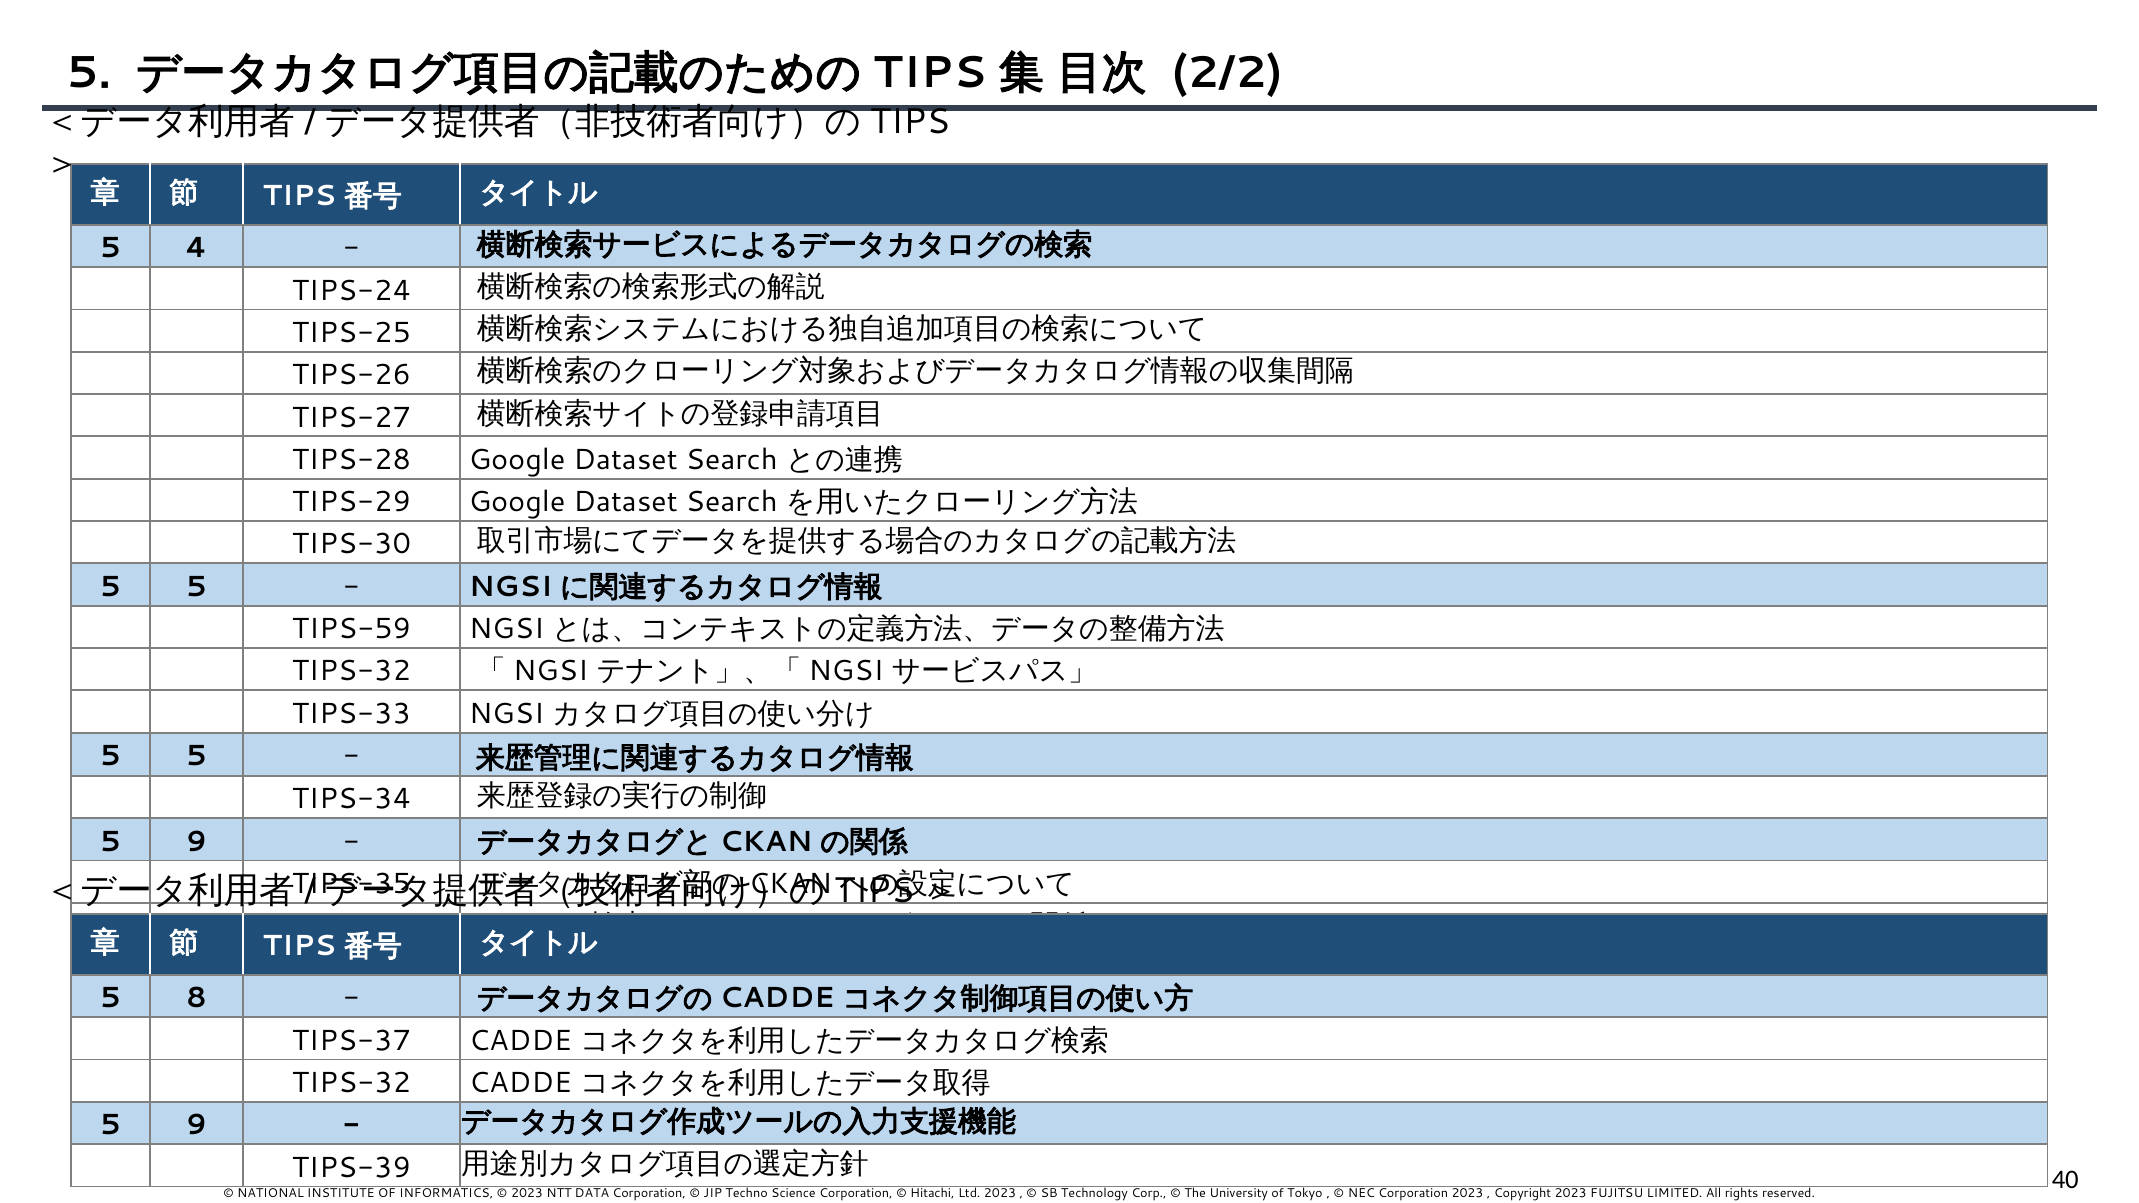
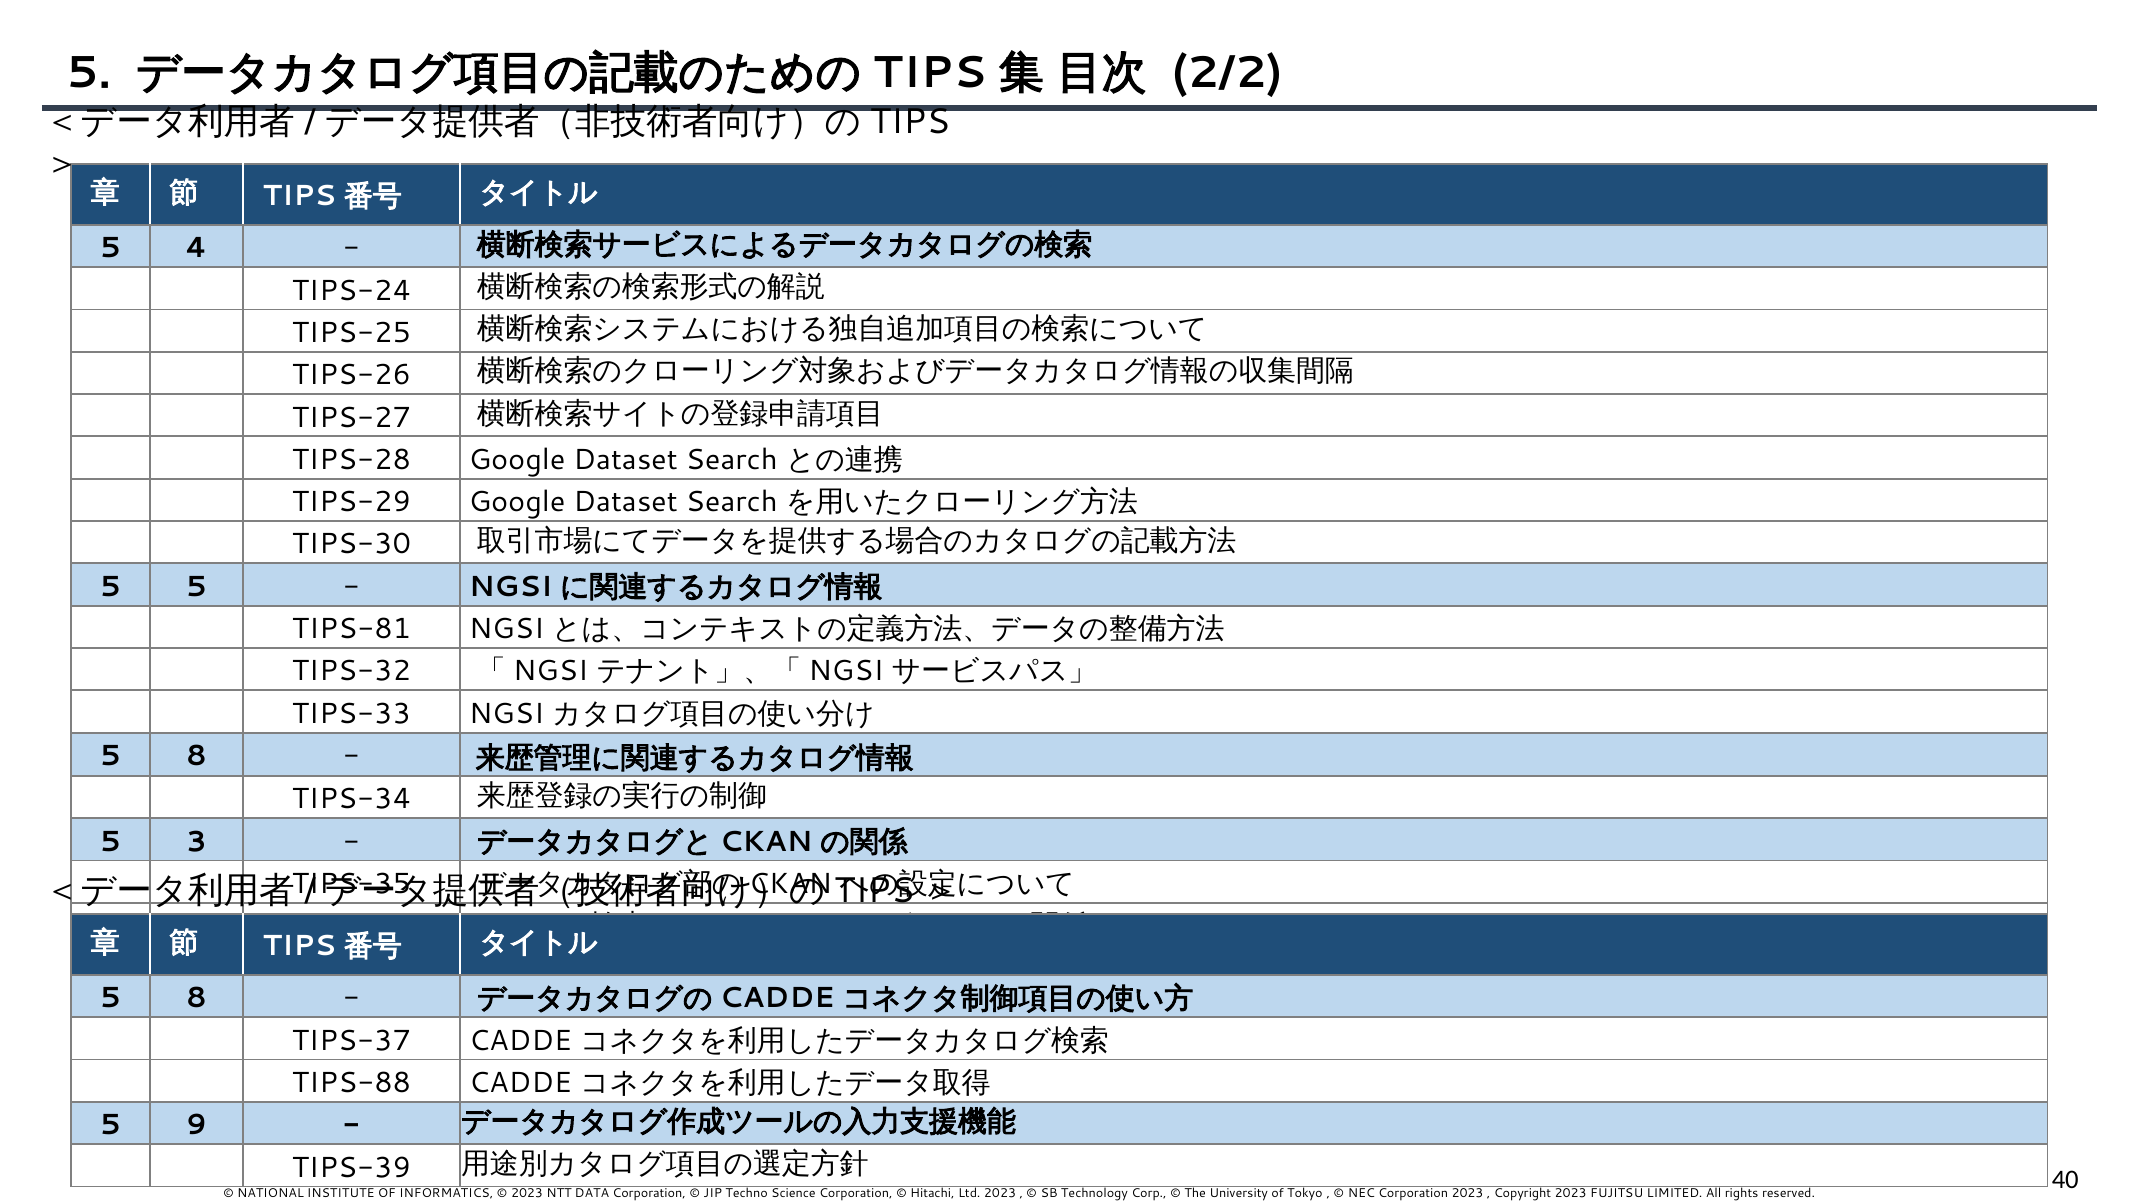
TIPS-59: TIPS-59 -> TIPS-81 (351, 629)
5: 5 -> 8 (196, 756)
9: 9 -> 3 (196, 842)
TIPS-32: TIPS-32 -> TIPS-88 (351, 1083)
